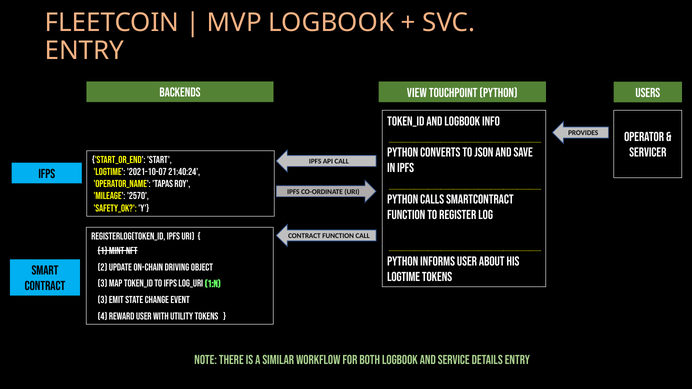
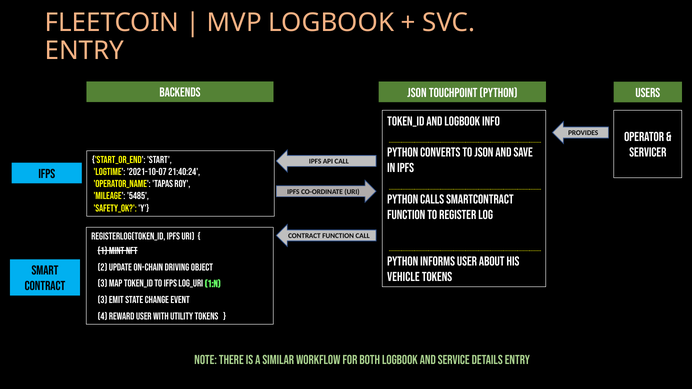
VIEW: VIEW -> JSON (417, 93)
2570: 2570 -> 5485 (138, 196)
LOGTIME: LOGTIME -> VEHICLE (403, 277)
